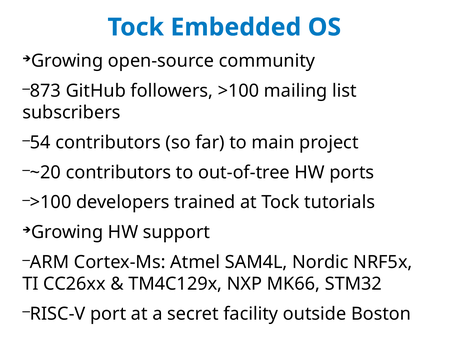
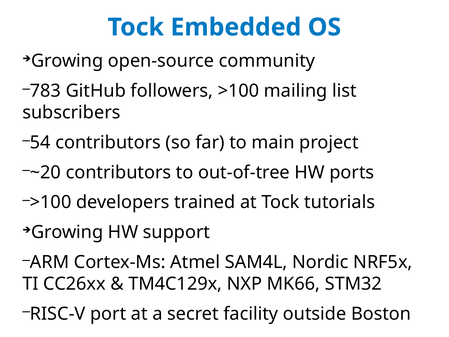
873: 873 -> 783 (45, 91)
